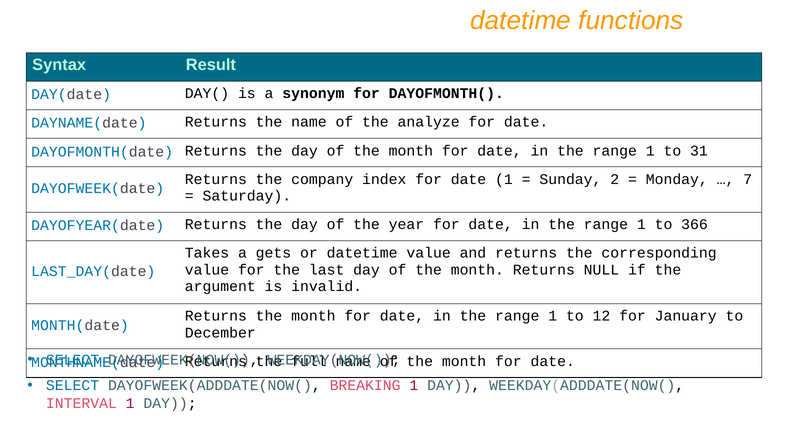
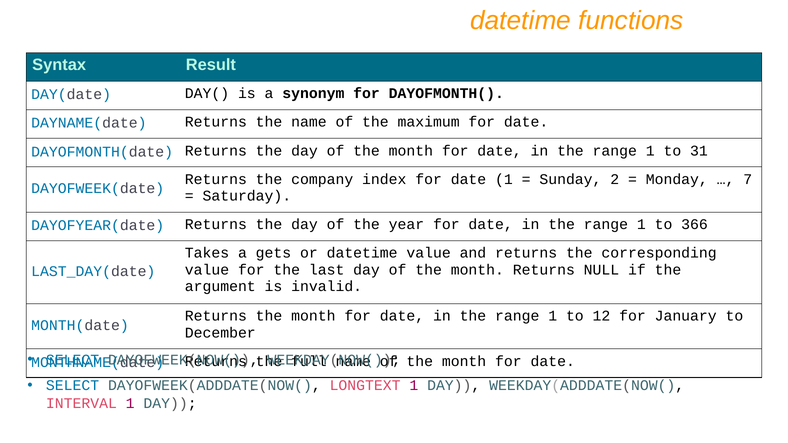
analyze: analyze -> maximum (429, 122)
BREAKING: BREAKING -> LONGTEXT (365, 386)
